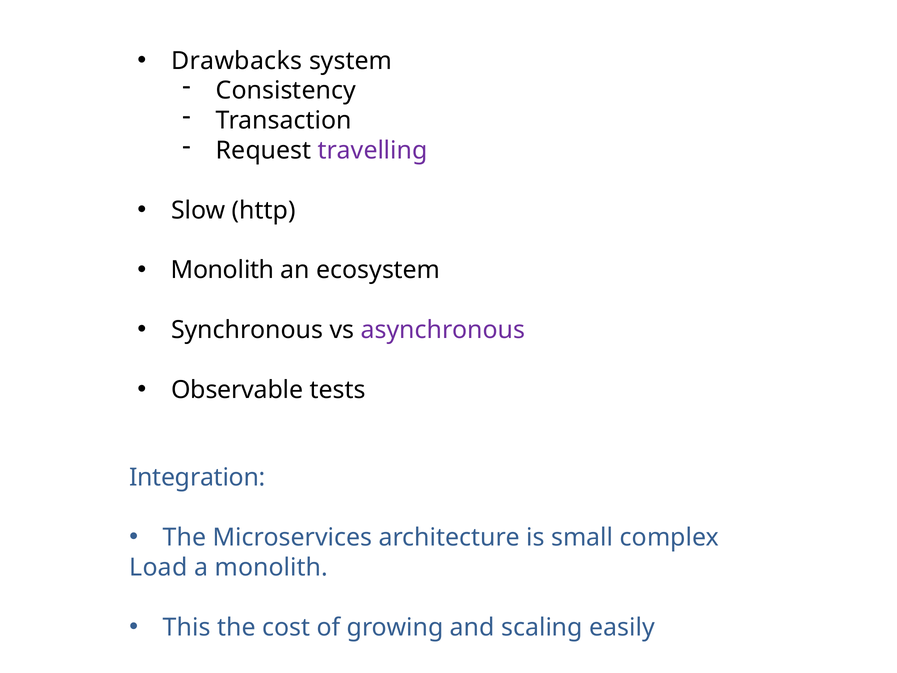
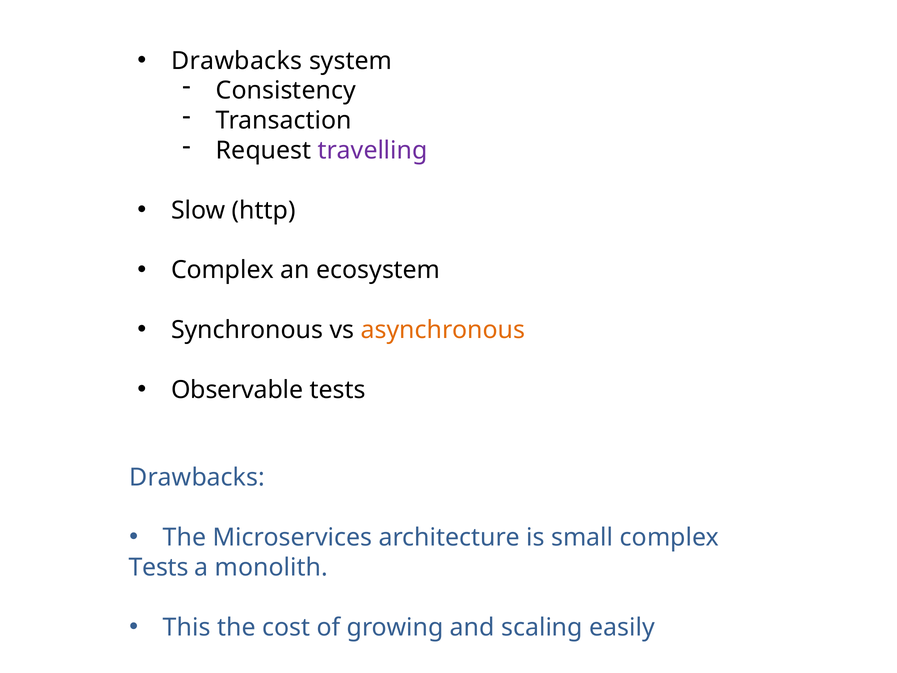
Monolith: Monolith -> Complex (222, 270)
asynchronous colour: purple -> orange (443, 330)
Integration: Integration -> Drawbacks (197, 478)
Load: Load -> Tests (159, 567)
